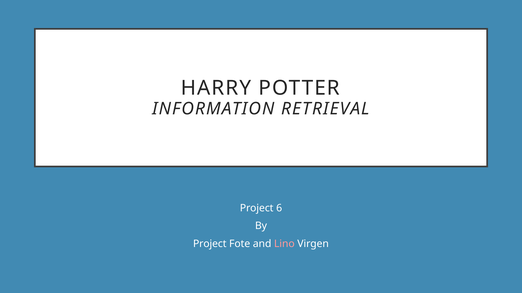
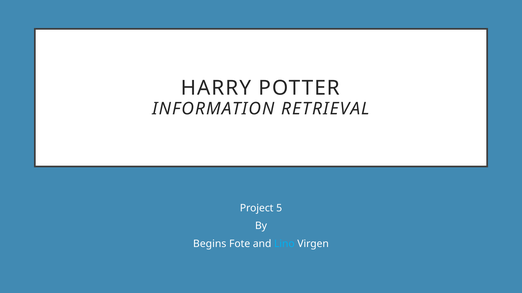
6: 6 -> 5 (279, 208)
Project: Project -> Begins (210, 244)
Lino colour: pink -> light blue (284, 244)
